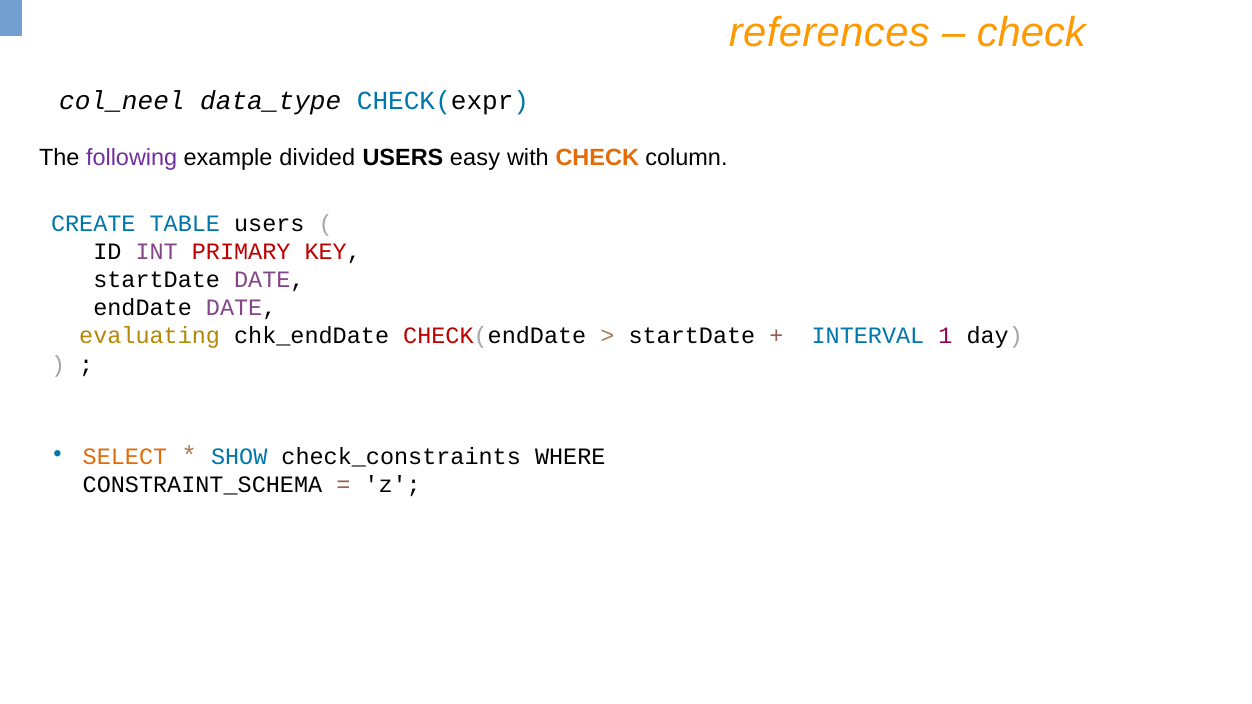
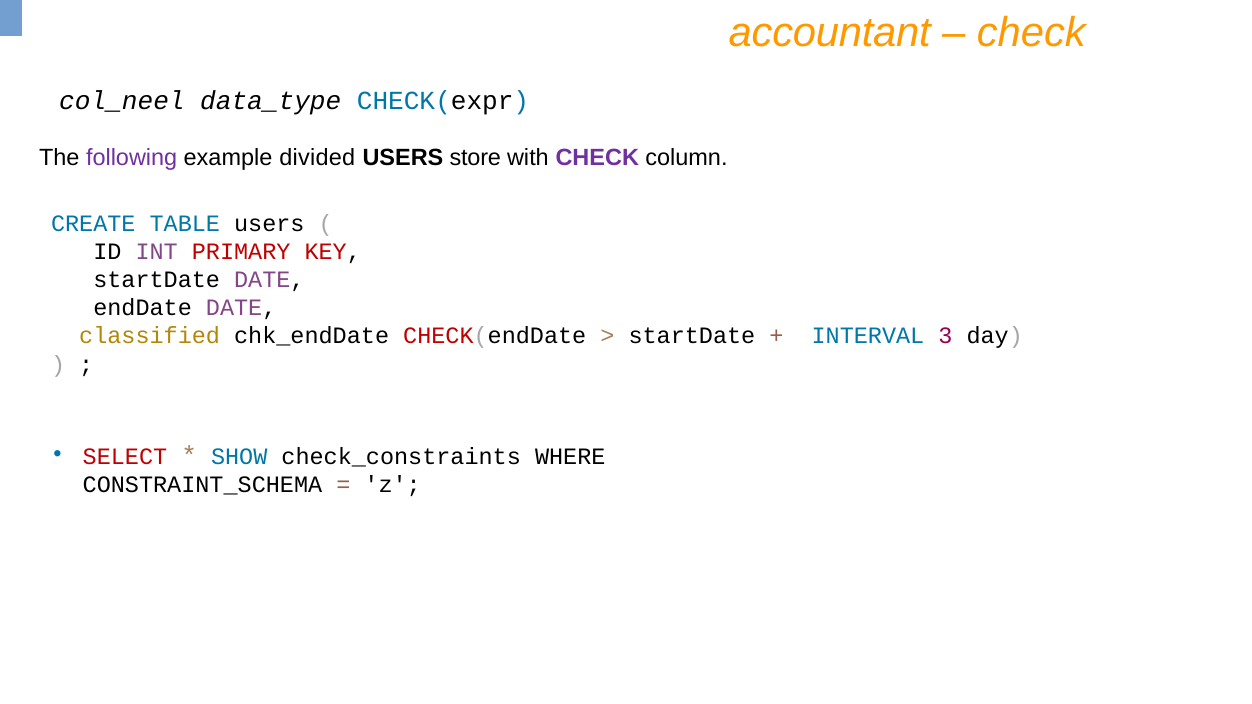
references: references -> accountant (830, 33)
easy: easy -> store (475, 158)
CHECK colour: orange -> purple (597, 158)
evaluating: evaluating -> classified (150, 336)
1: 1 -> 3 (945, 336)
SELECT colour: orange -> red (125, 456)
